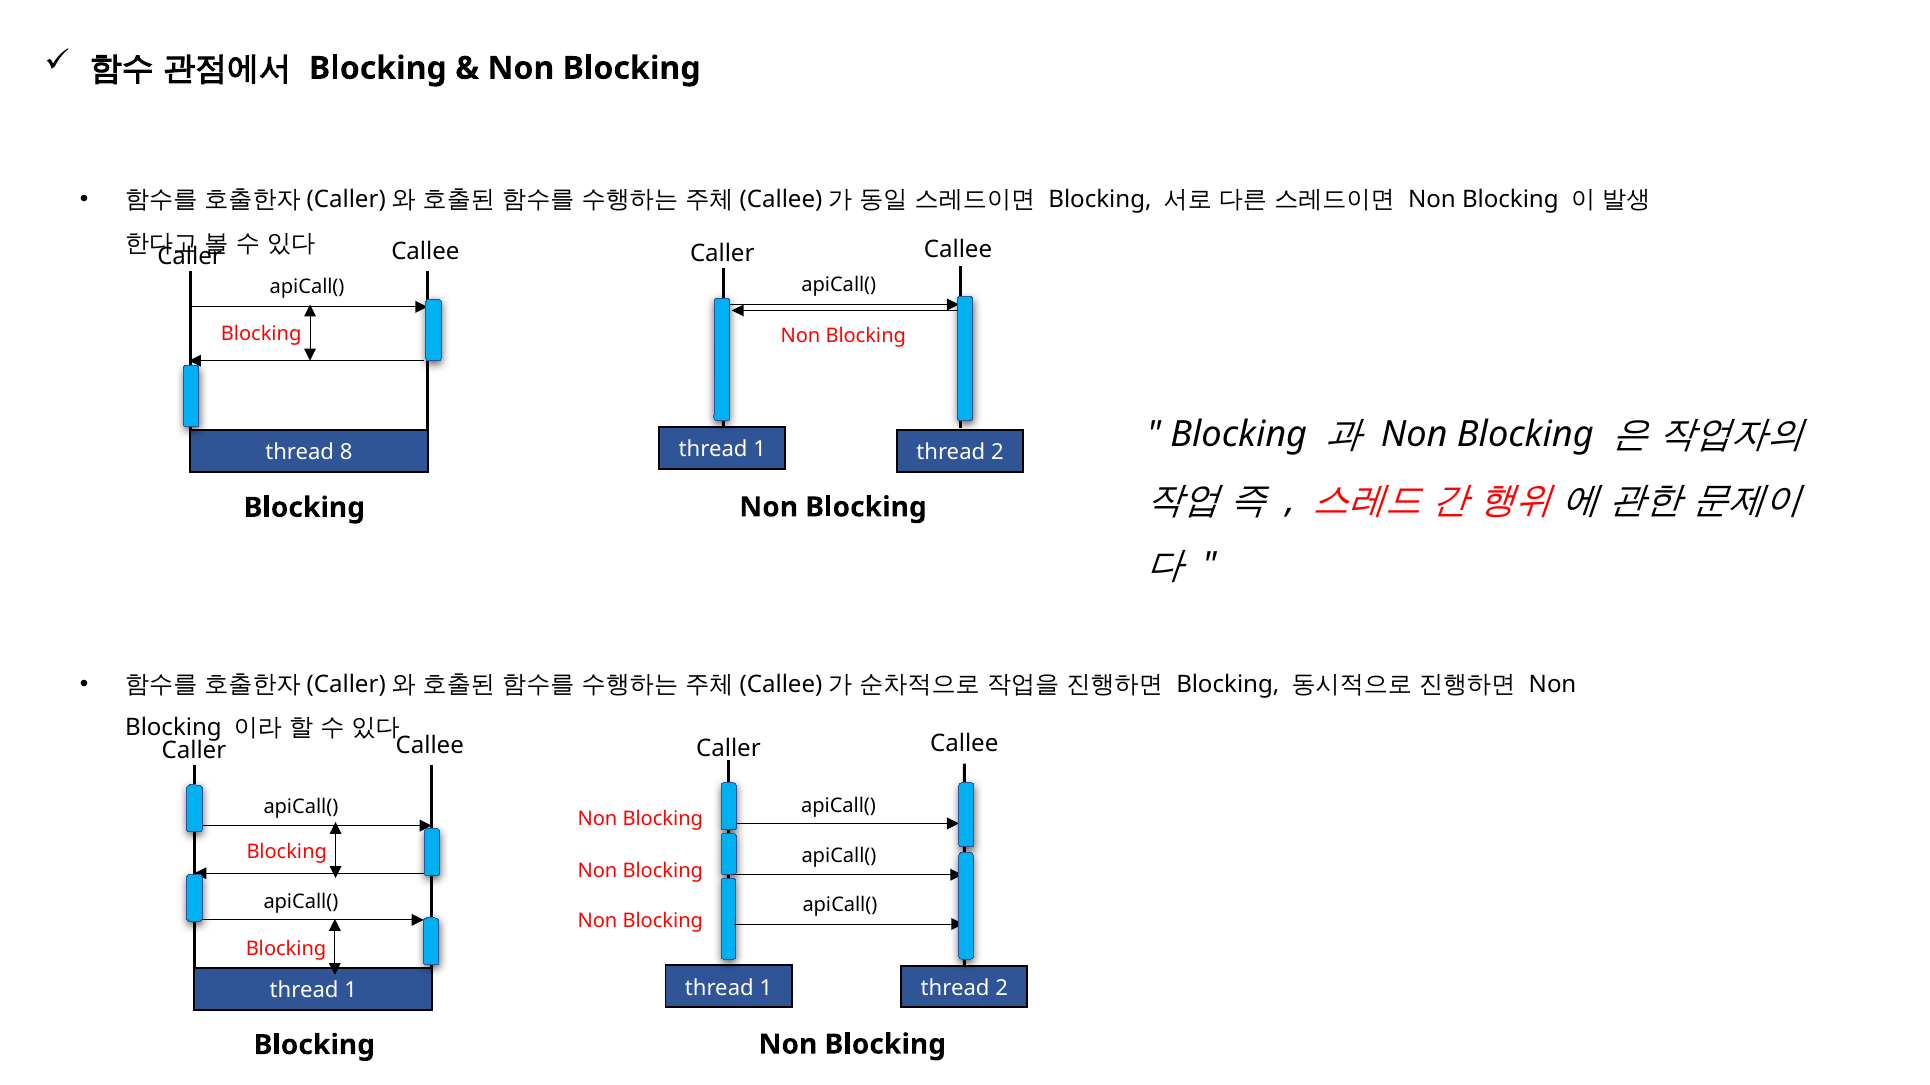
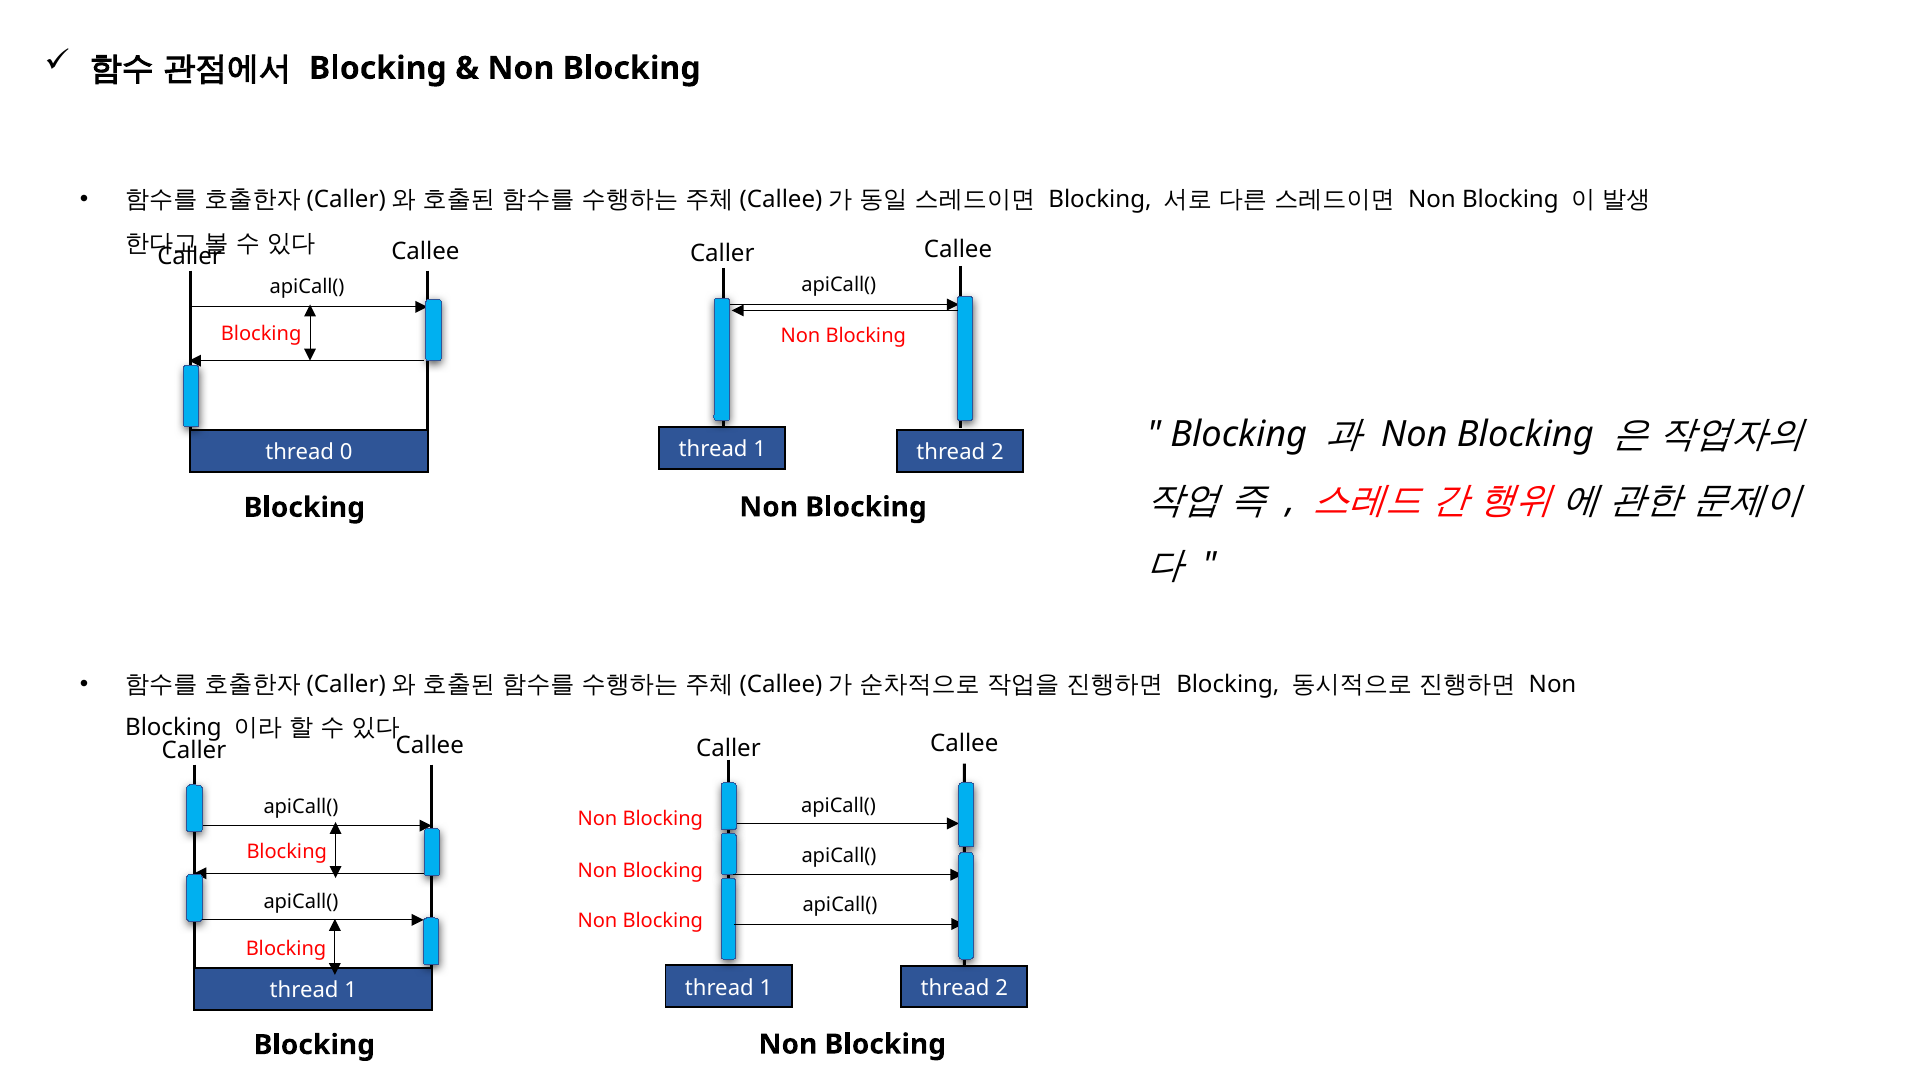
8: 8 -> 0 (346, 453)
